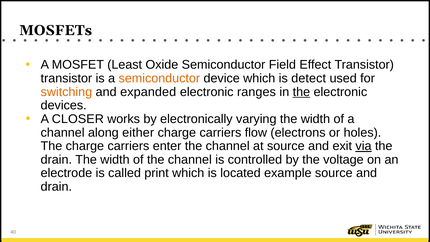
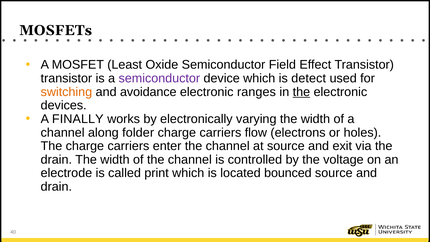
semiconductor colour: orange -> purple (159, 78)
expanded: expanded -> avoidance (148, 92)
CLOSER: CLOSER -> FINALLY (78, 119)
either: either -> folder (138, 132)
via underline: present -> none (364, 146)
example: example -> bounced (288, 173)
